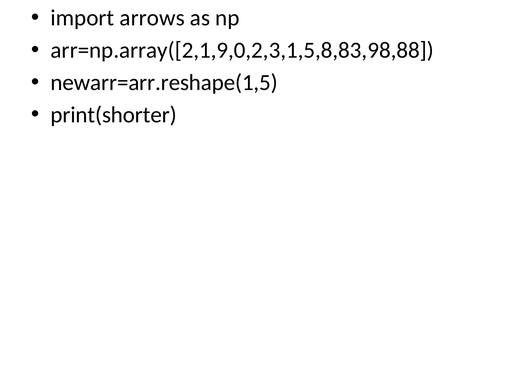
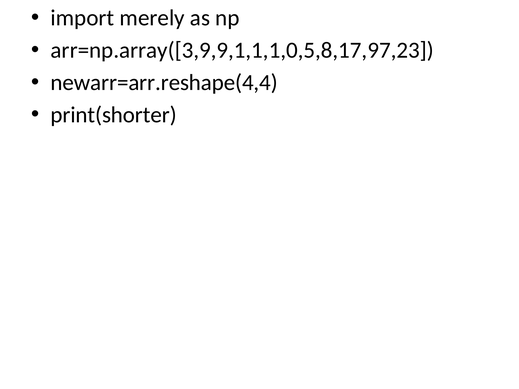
arrows: arrows -> merely (152, 18)
arr=np.array([2,1,9,0,2,3,1,5,8,83,98,88: arr=np.array([2,1,9,0,2,3,1,5,8,83,98,88 -> arr=np.array([3,9,9,1,1,1,0,5,8,17,97,23 (242, 50)
newarr=arr.reshape(1,5: newarr=arr.reshape(1,5 -> newarr=arr.reshape(4,4 (164, 83)
